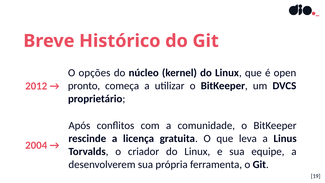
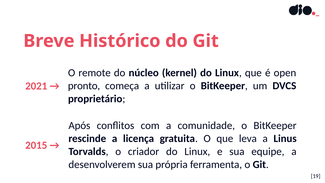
opções: opções -> remote (95, 73)
2012: 2012 -> 2021 (36, 86)
2004: 2004 -> 2015 (36, 145)
